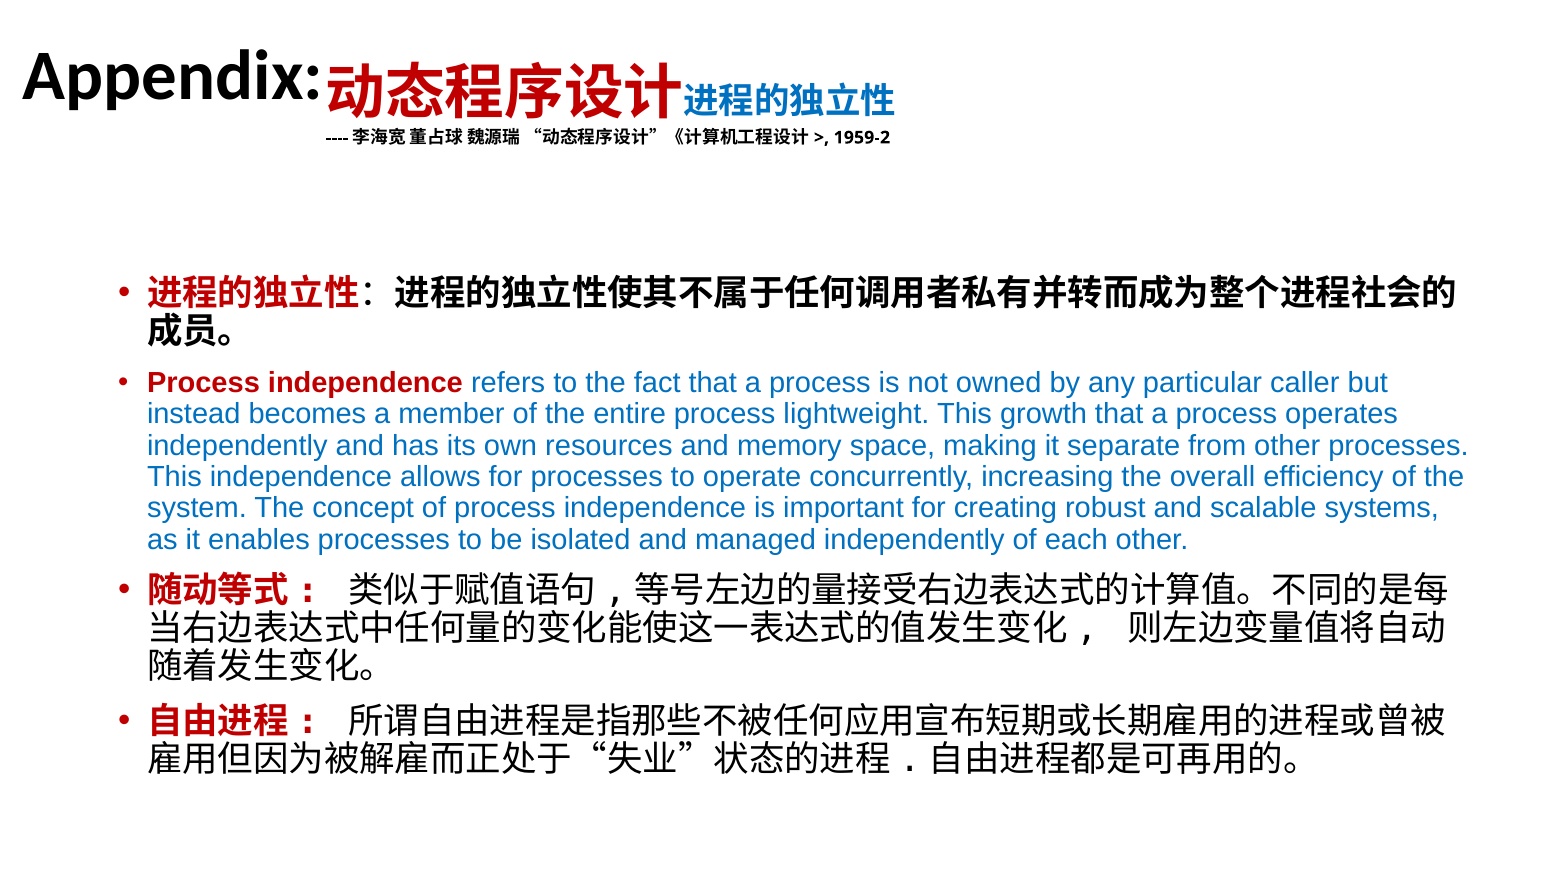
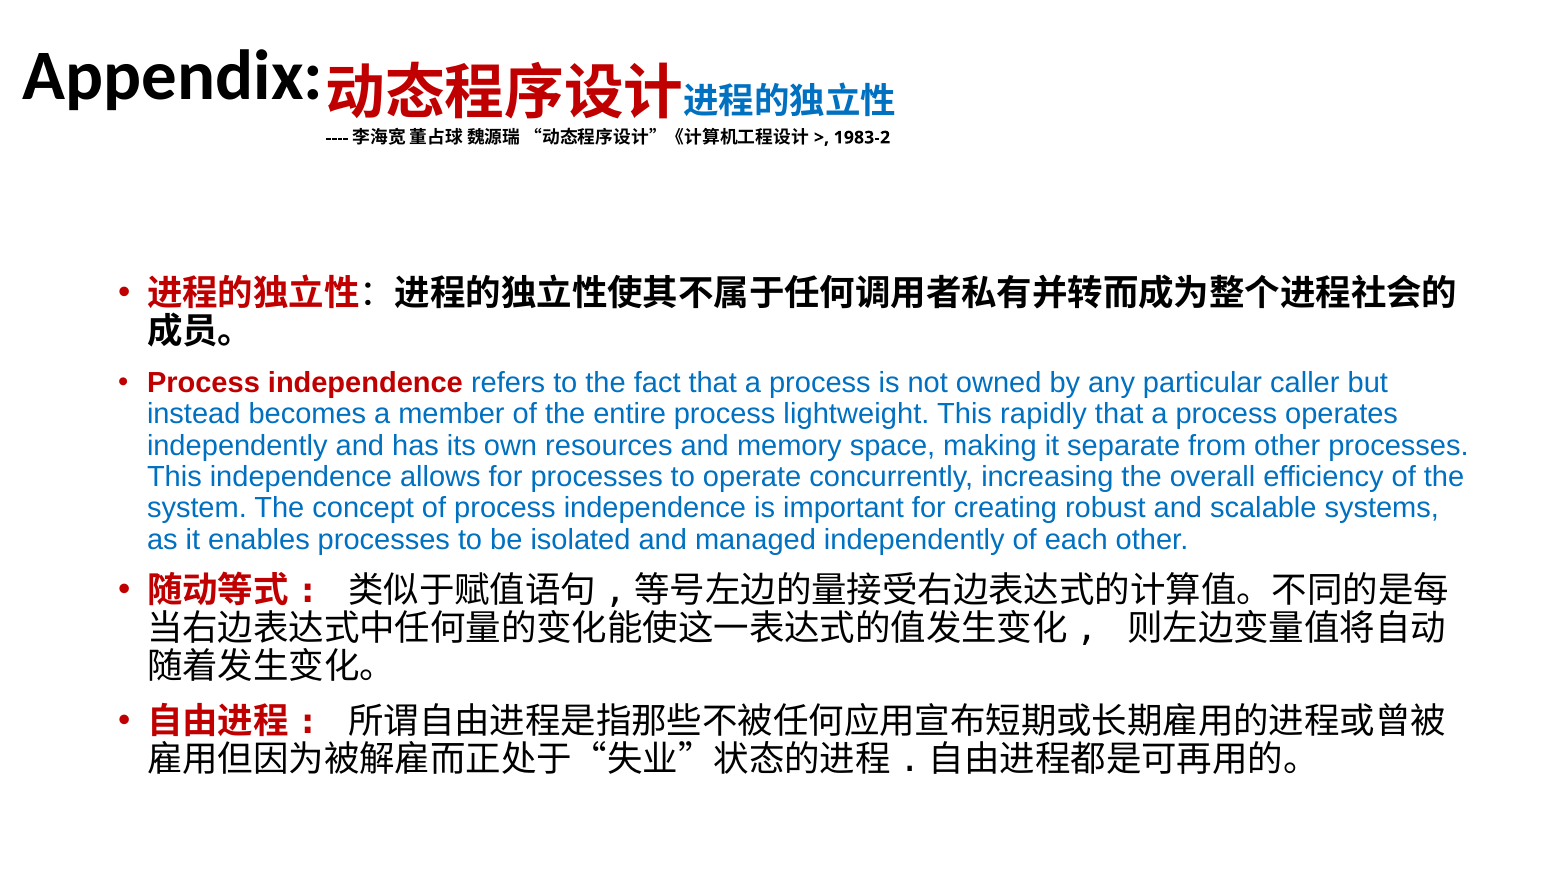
1959-2: 1959-2 -> 1983-2 (862, 138)
growth: growth -> rapidly (1043, 414)
